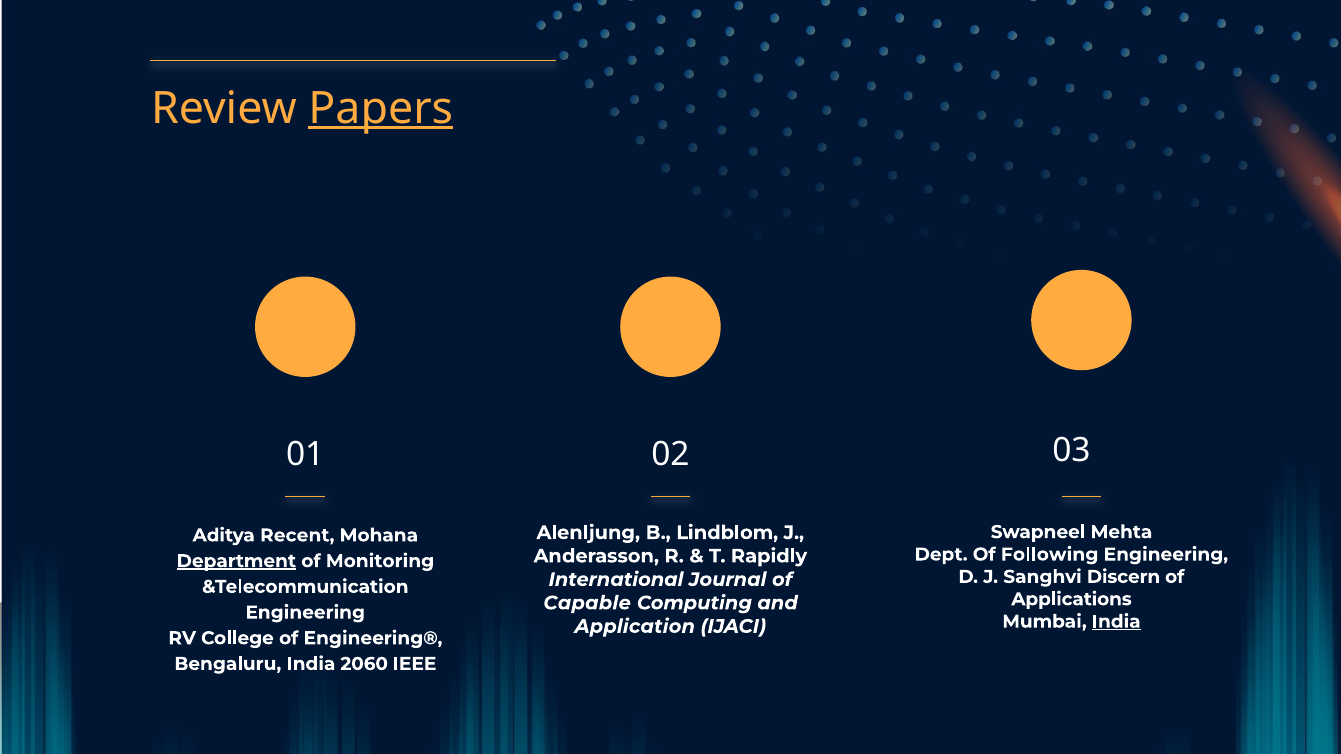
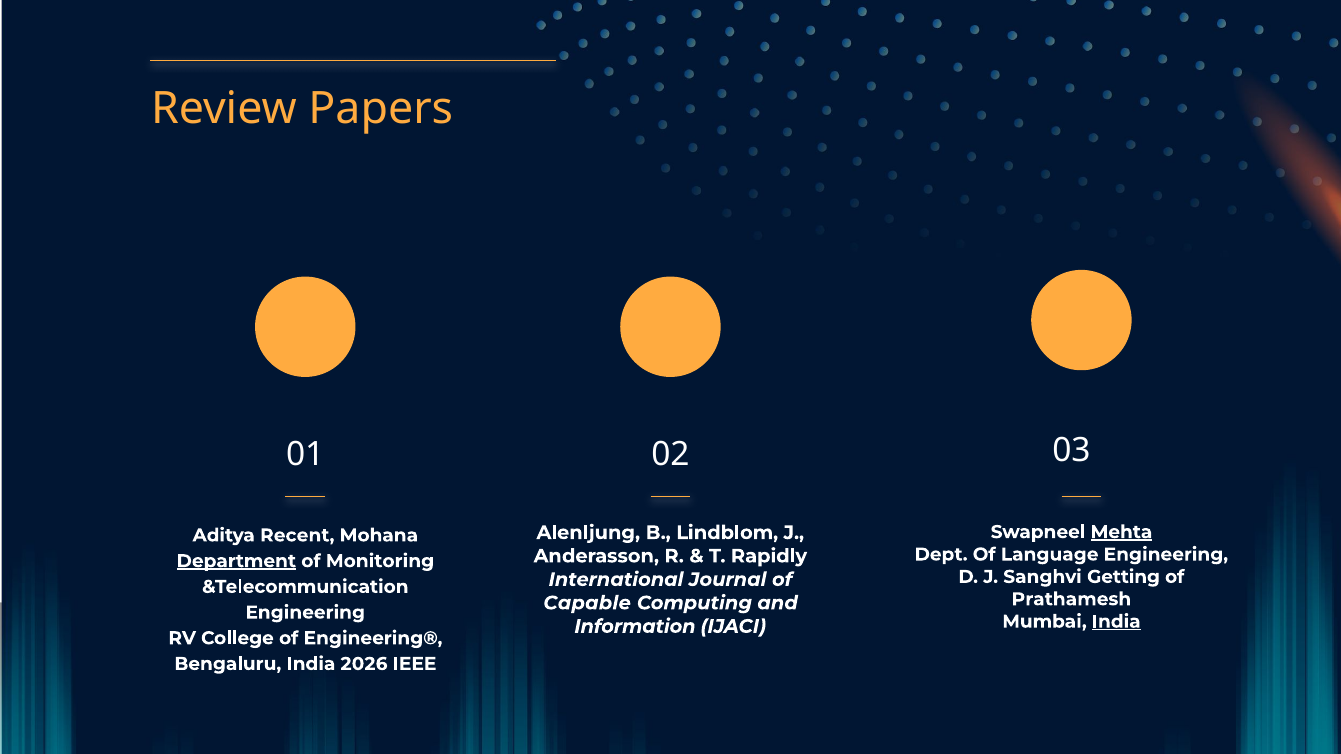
Papers underline: present -> none (381, 109)
Mehta underline: none -> present (1121, 532)
Following: Following -> Language (1050, 555)
Discern: Discern -> Getting (1124, 577)
Applications: Applications -> Prathamesh (1071, 599)
Application: Application -> Information (635, 627)
2060: 2060 -> 2026 (364, 664)
